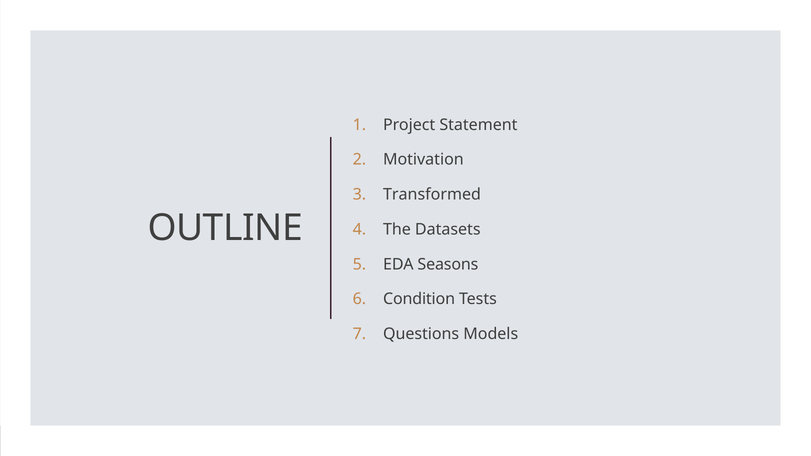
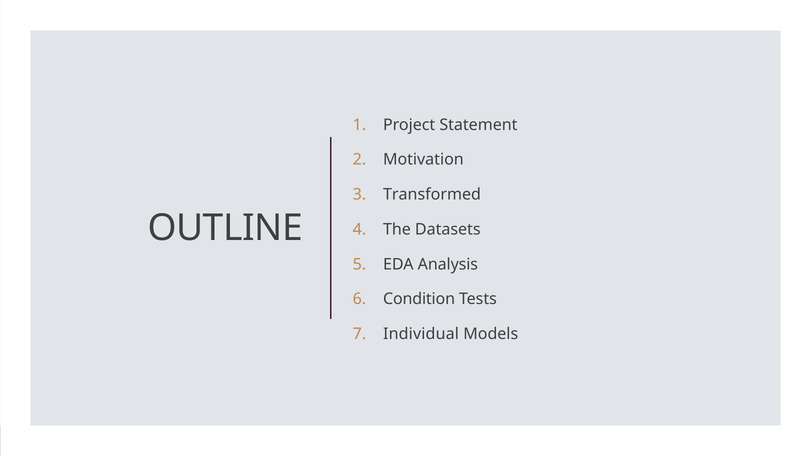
Seasons: Seasons -> Analysis (448, 264)
Questions: Questions -> Individual (421, 334)
